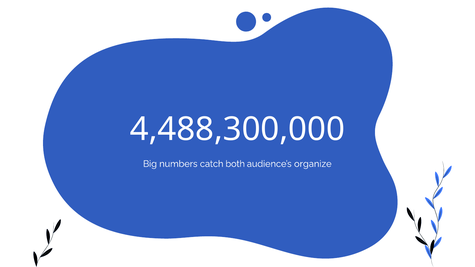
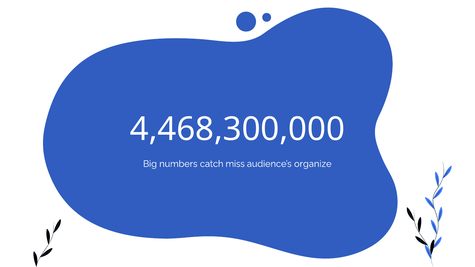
4,488,300,000: 4,488,300,000 -> 4,468,300,000 (237, 129)
both: both -> miss (235, 164)
